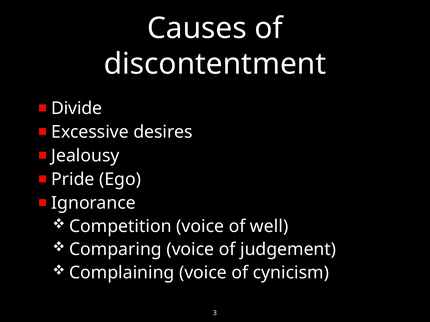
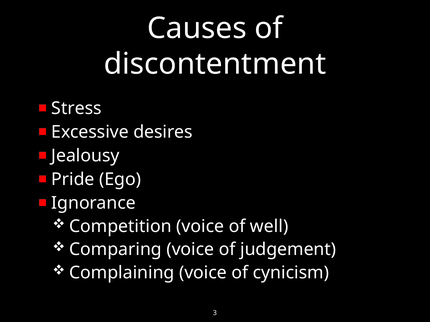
Divide: Divide -> Stress (77, 109)
